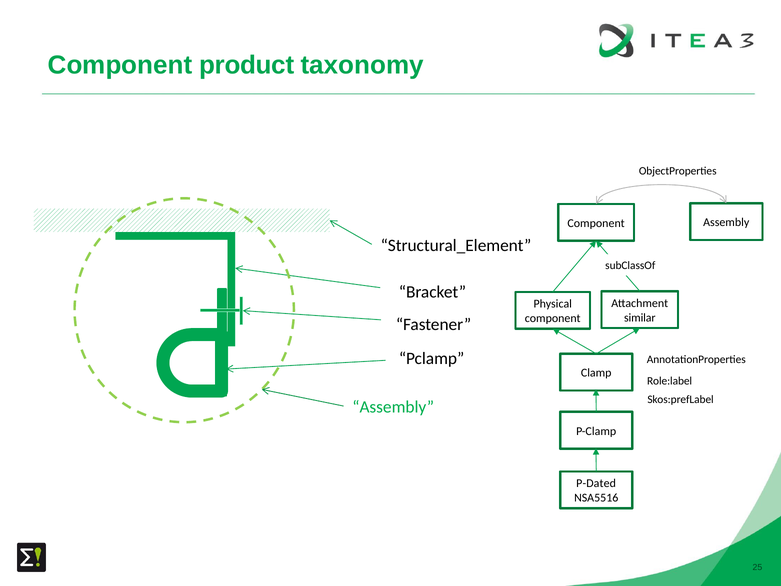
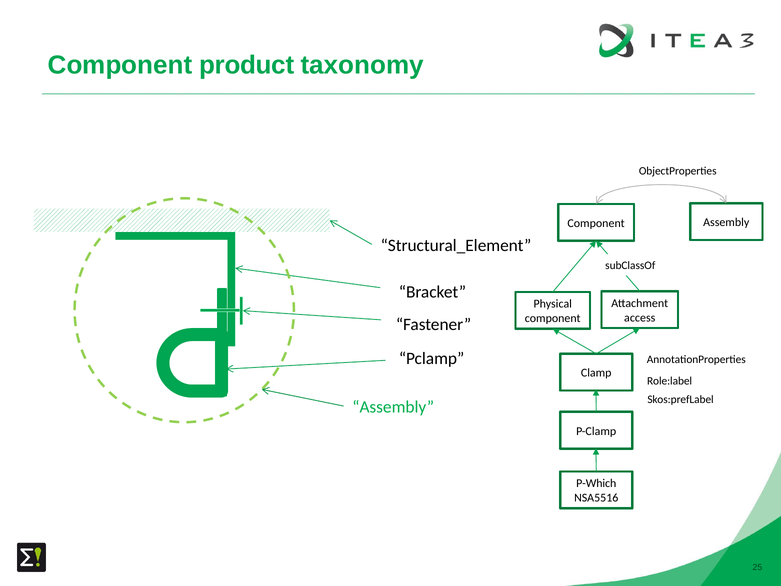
similar: similar -> access (640, 318)
P-Dated: P-Dated -> P-Which (596, 483)
